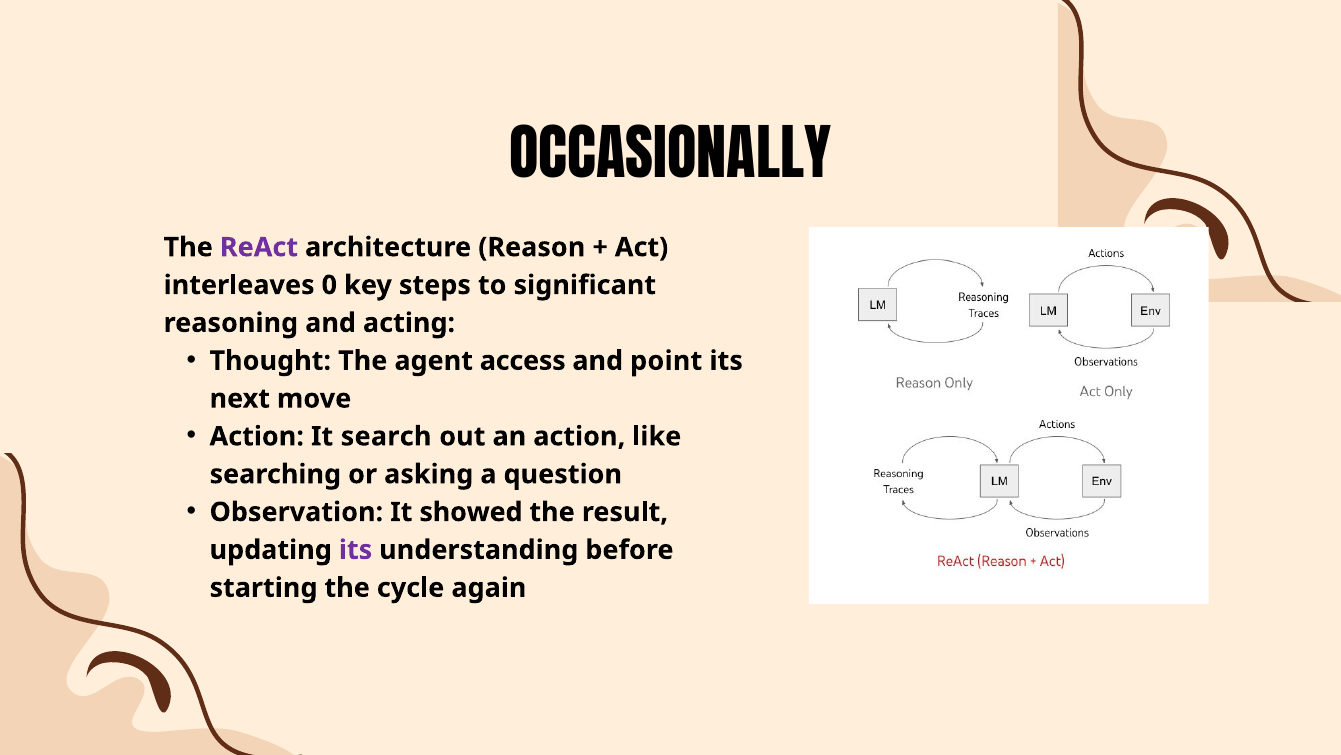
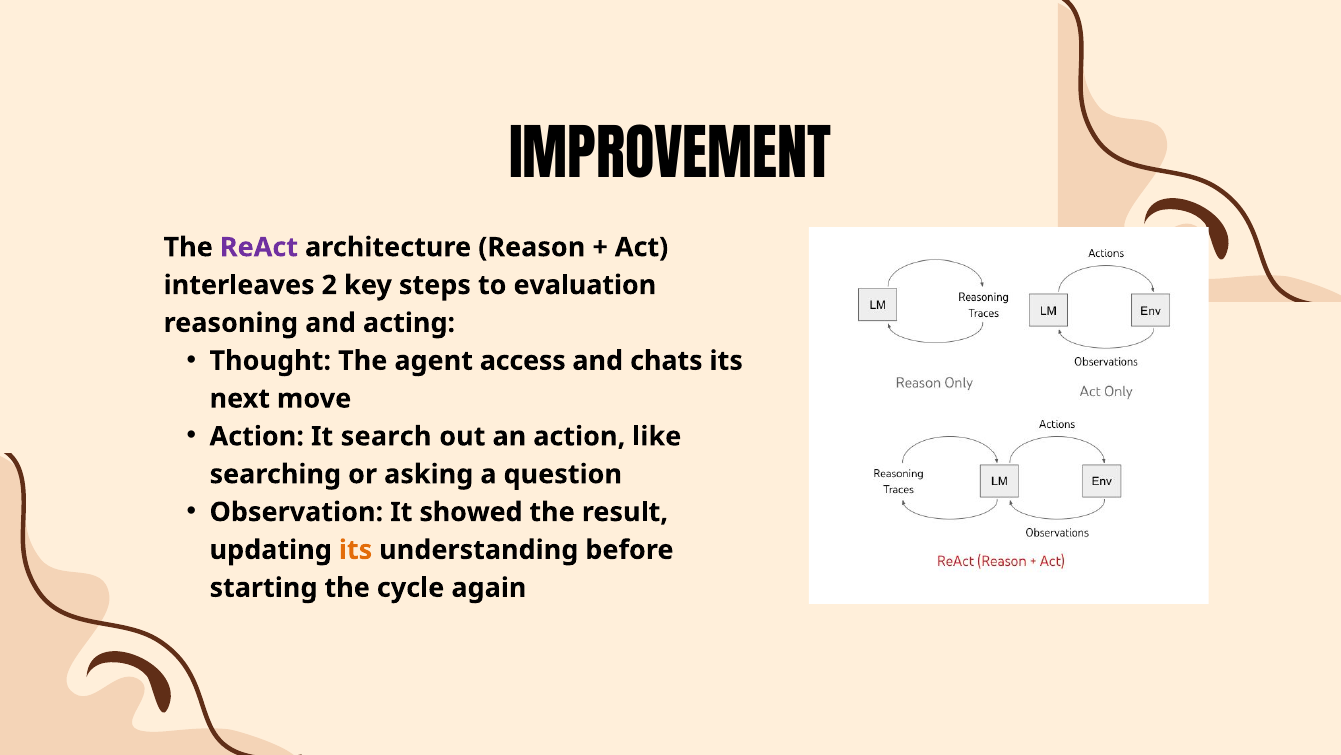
OCCASIONALLY: OCCASIONALLY -> IMPROVEMENT (670, 158)
0: 0 -> 2 (329, 285)
significant: significant -> evaluation (585, 285)
point: point -> chats (666, 361)
its colour: purple -> orange (356, 550)
